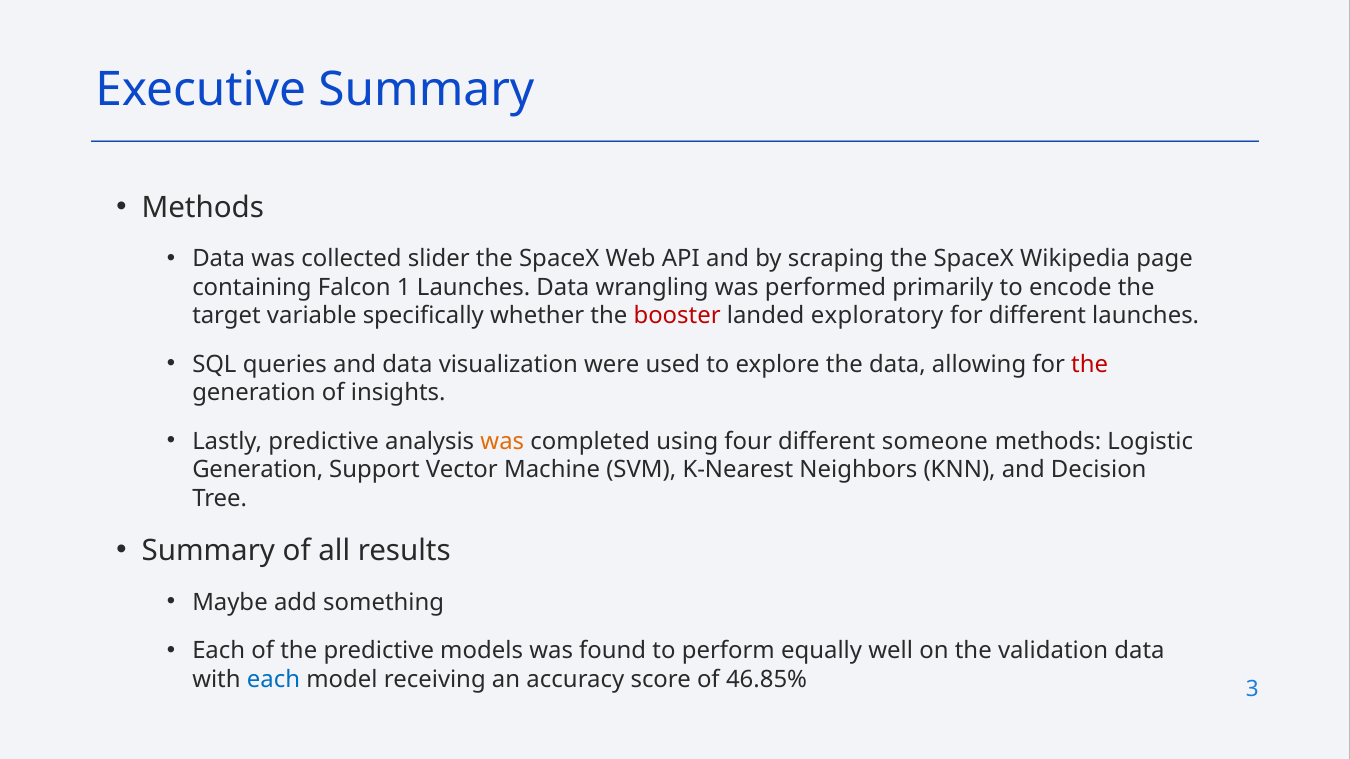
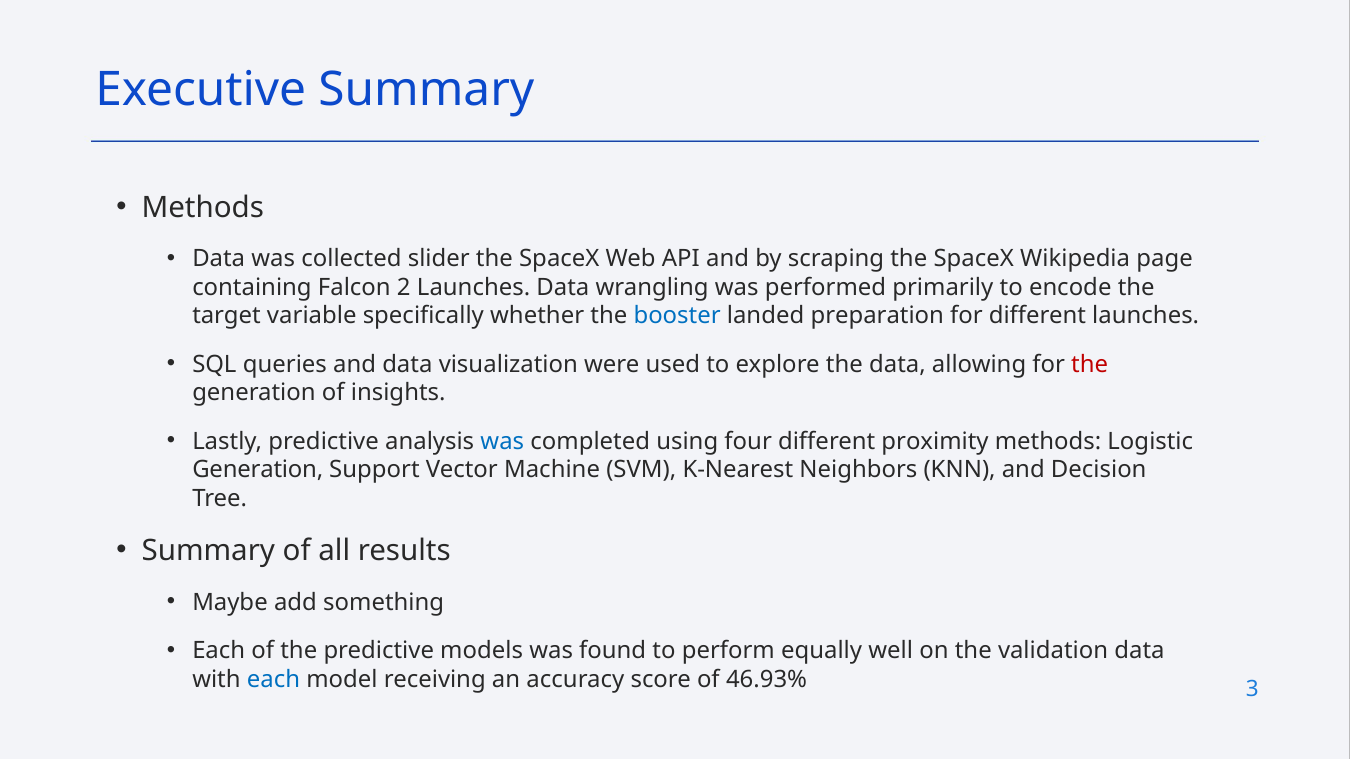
1: 1 -> 2 (404, 287)
booster colour: red -> blue (677, 316)
exploratory: exploratory -> preparation (877, 316)
was colour: orange -> blue (502, 442)
someone: someone -> proximity (935, 442)
46.85%: 46.85% -> 46.93% (767, 680)
